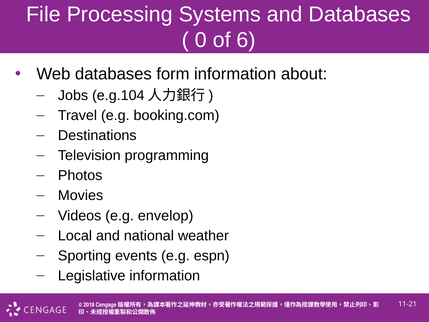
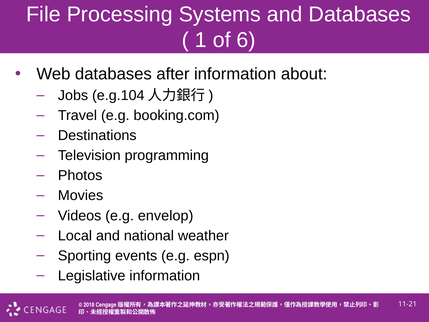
0: 0 -> 1 (201, 40)
form: form -> after (173, 74)
